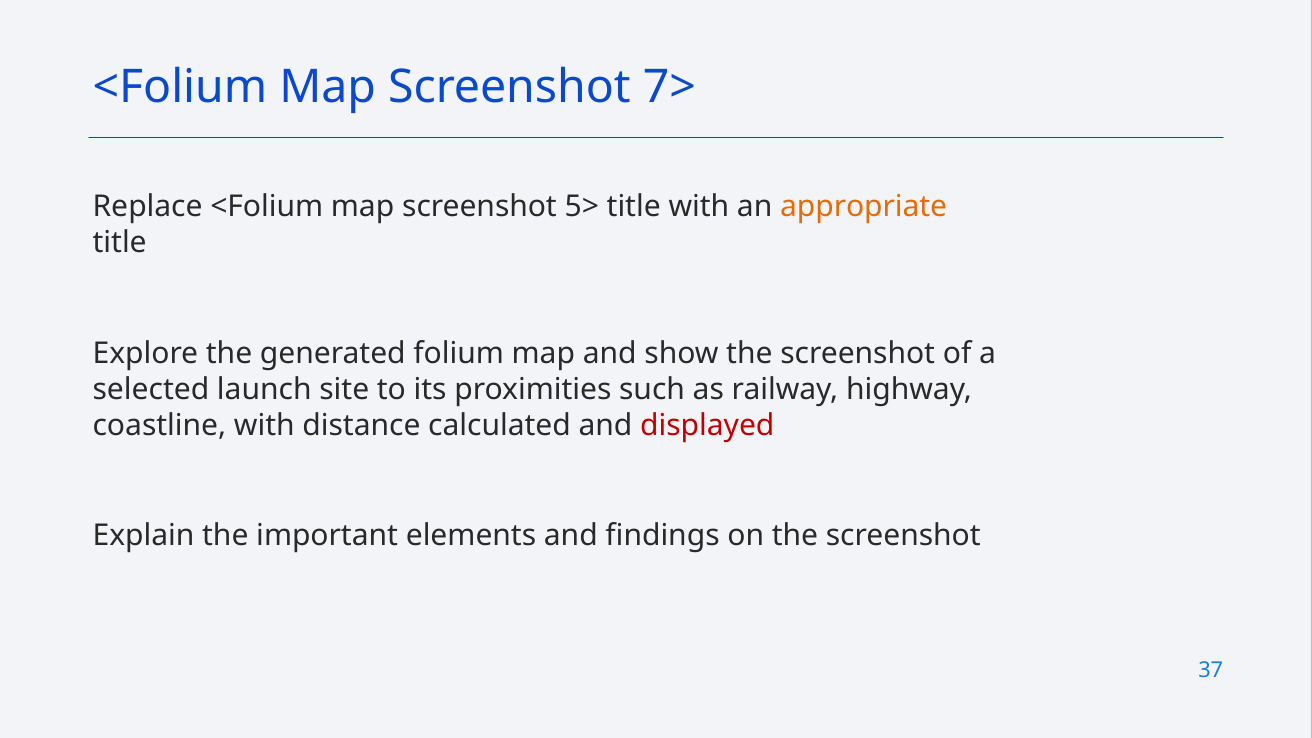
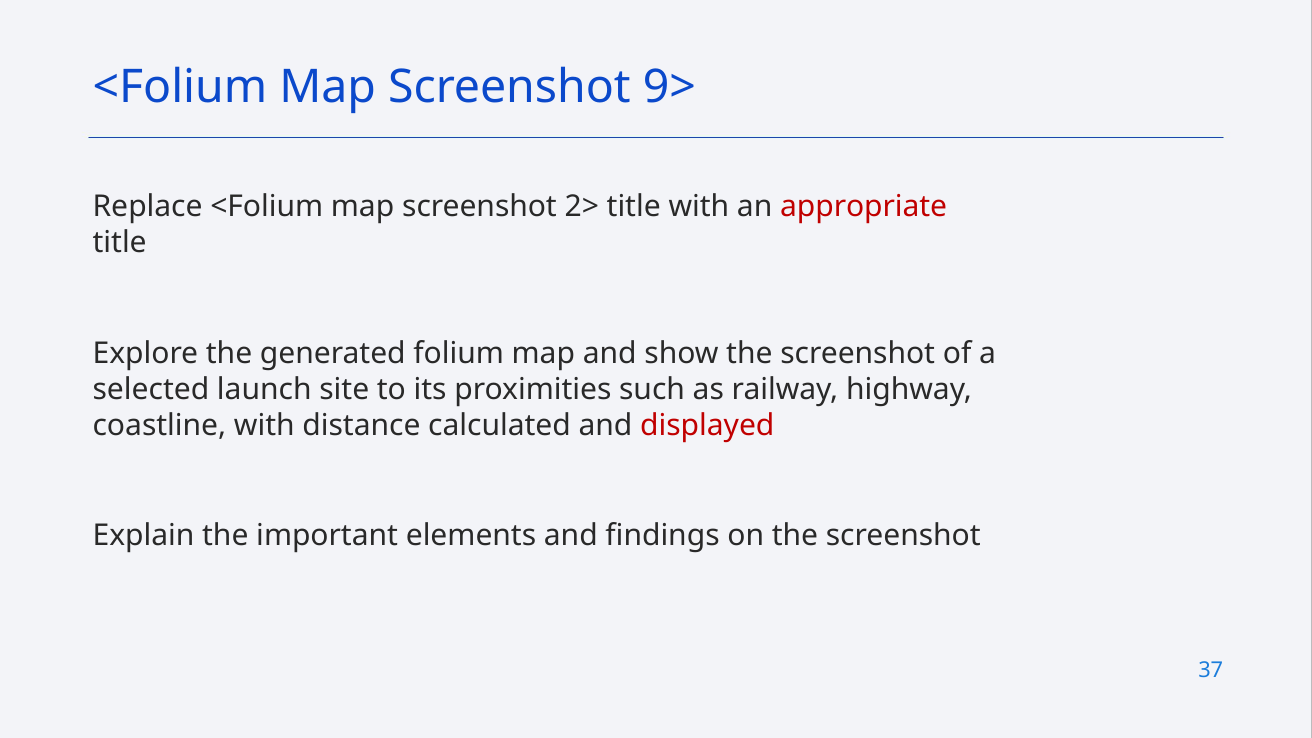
7>: 7> -> 9> (669, 88)
5>: 5> -> 2> (582, 207)
appropriate colour: orange -> red (864, 207)
